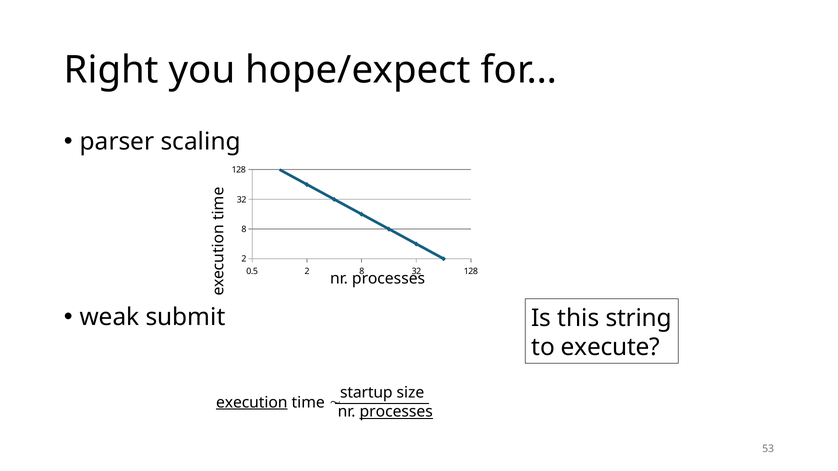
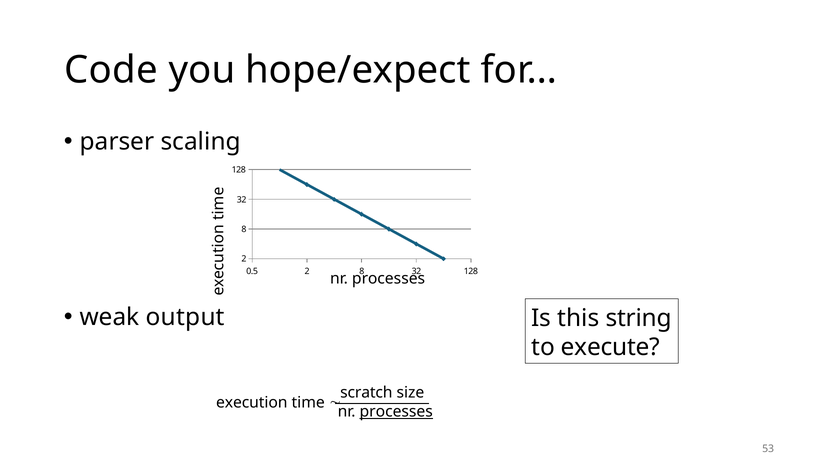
Right: Right -> Code (111, 70)
submit: submit -> output (185, 317)
startup: startup -> scratch (366, 393)
execution underline: present -> none (252, 403)
